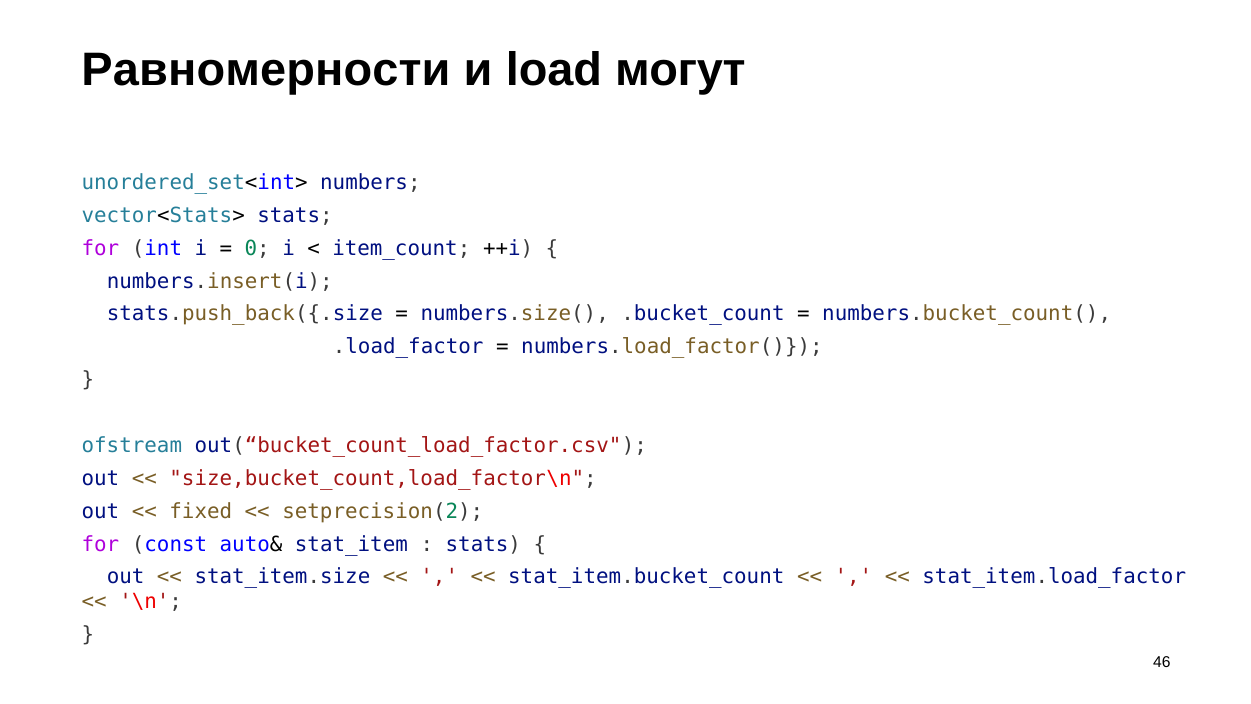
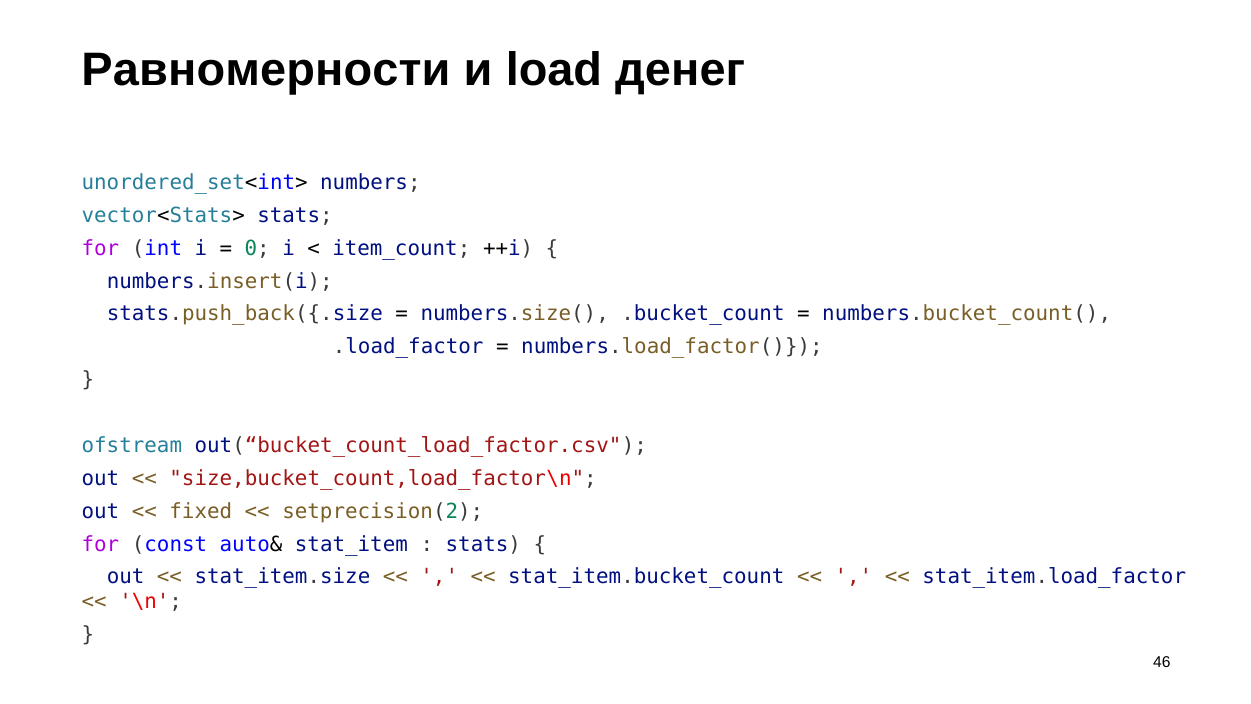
могут: могут -> денег (680, 70)
